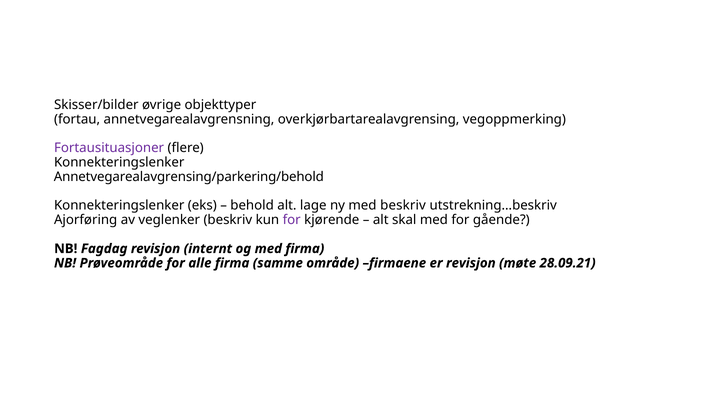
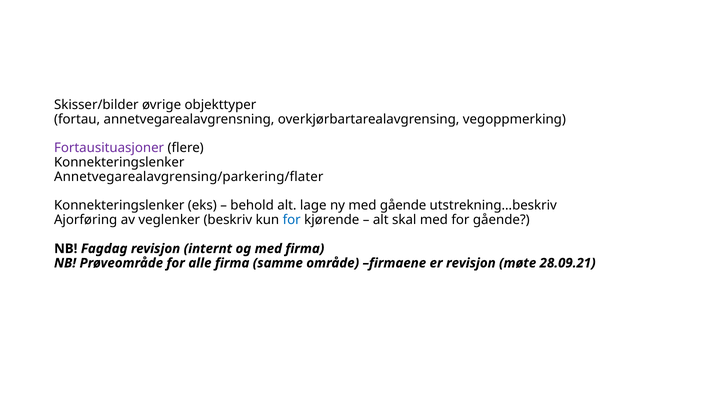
Annetvegarealavgrensing/parkering/behold: Annetvegarealavgrensing/parkering/behold -> Annetvegarealavgrensing/parkering/flater (189, 177)
med beskriv: beskriv -> gående (403, 205)
for colour: purple -> blue (292, 220)
